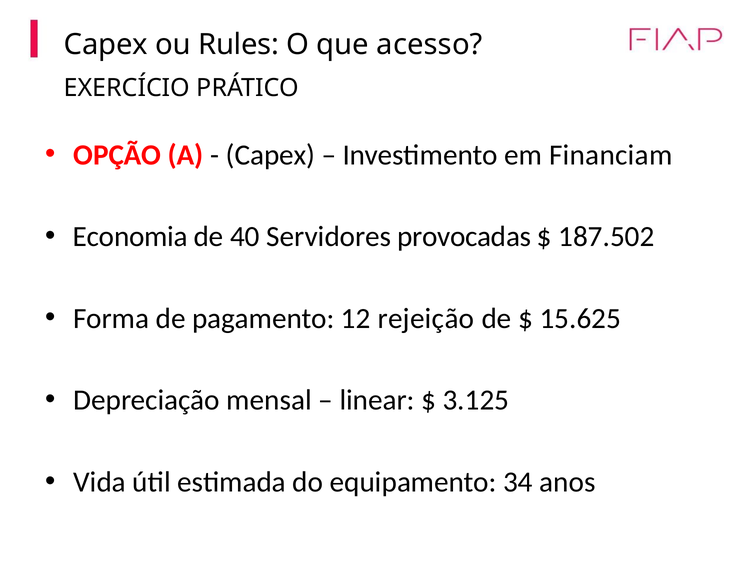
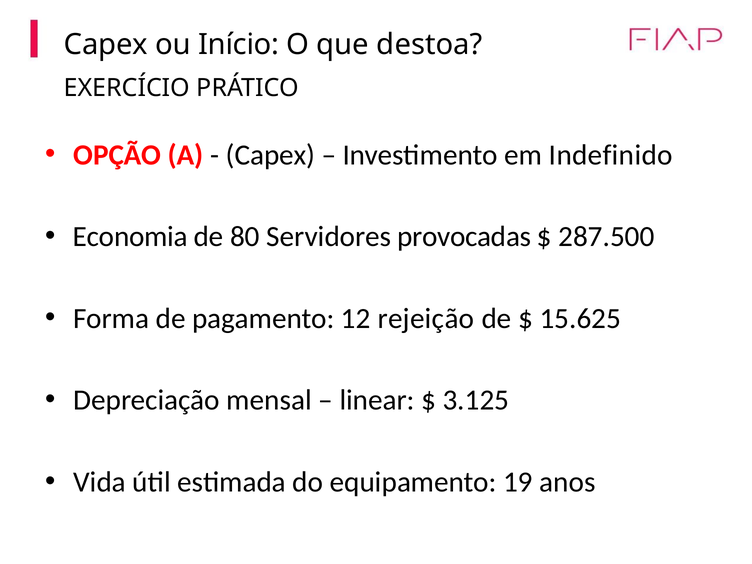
Rules: Rules -> Início (239, 45)
acesso: acesso -> destoa (430, 45)
Financiam: Financiam -> Indefinido (611, 155)
40: 40 -> 80 (245, 237)
187.502: 187.502 -> 287.500 (606, 237)
34: 34 -> 19 (518, 482)
